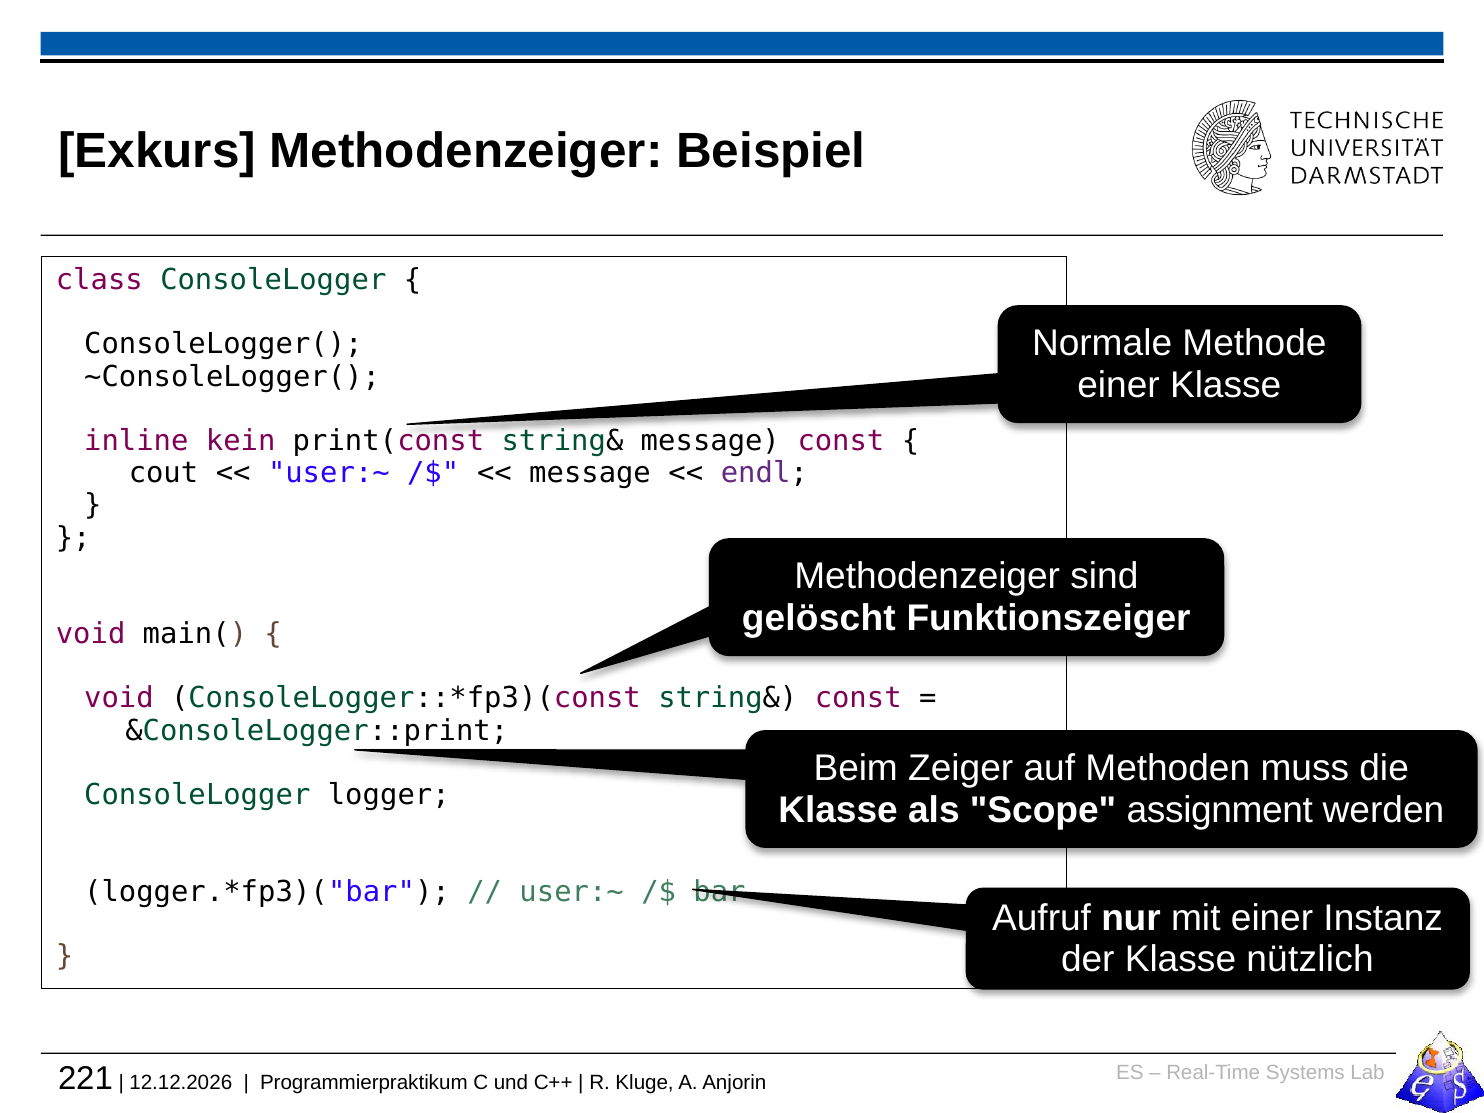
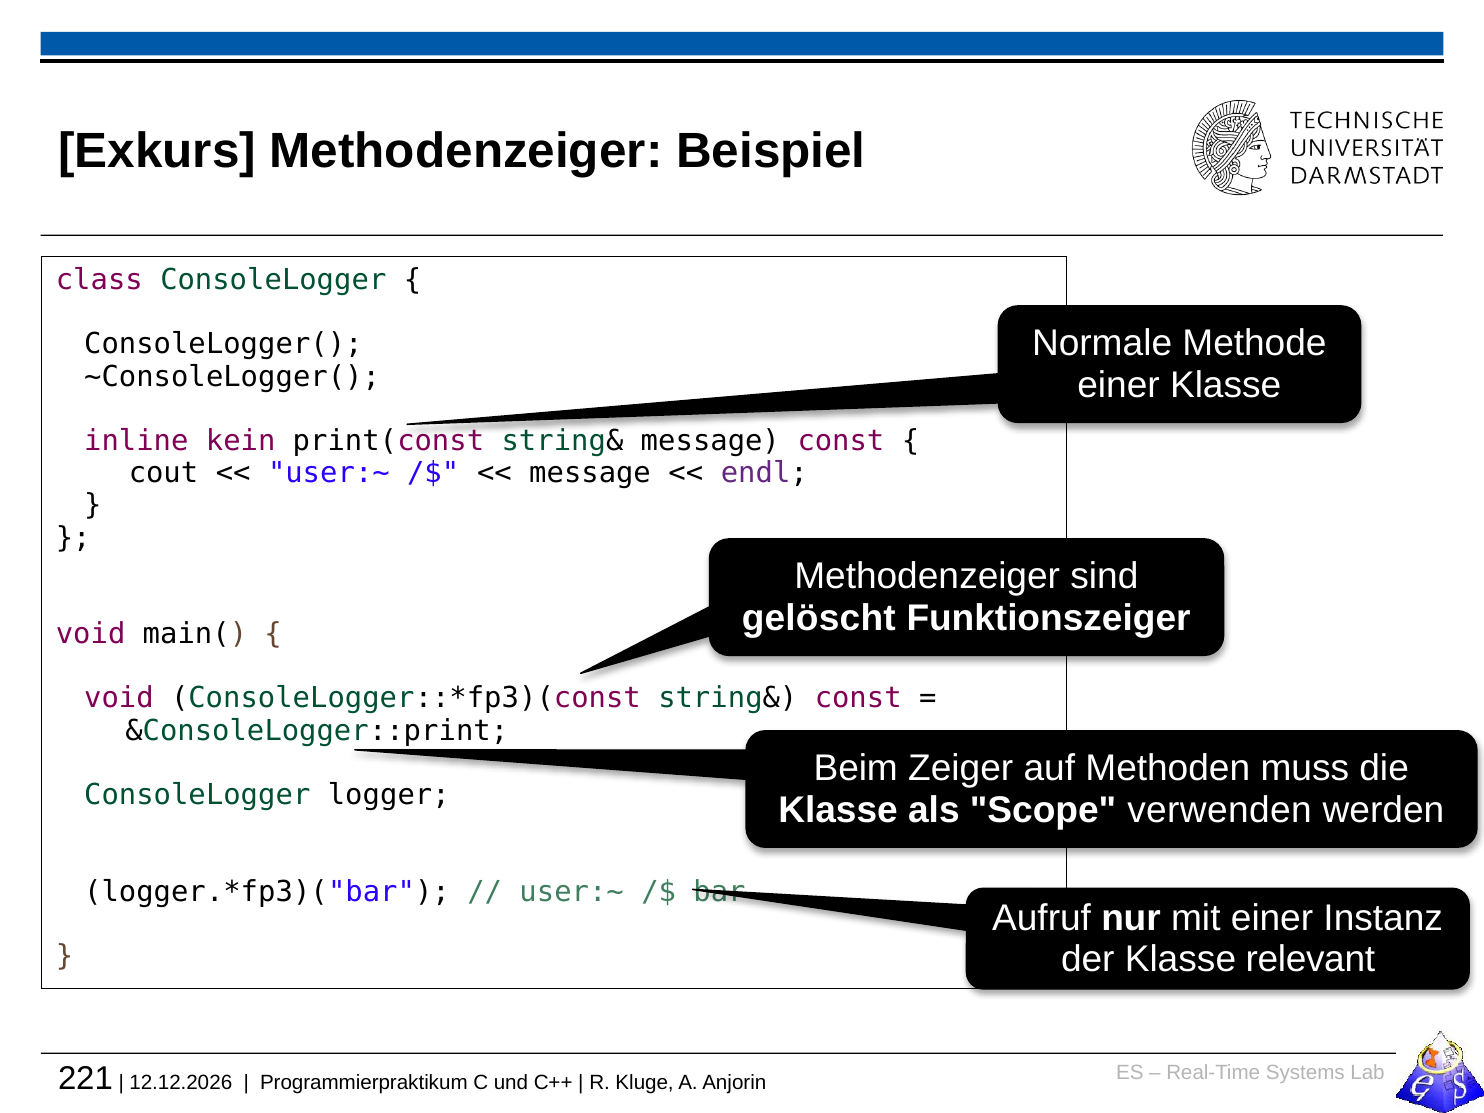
assignment: assignment -> verwenden (1219, 810)
nützlich: nützlich -> relevant (1310, 959)
